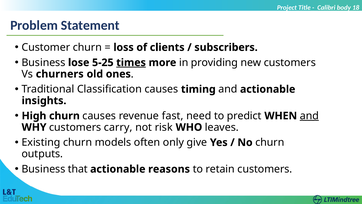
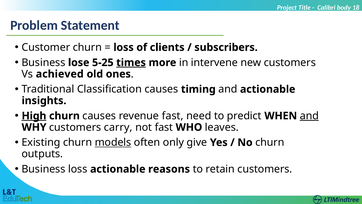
providing: providing -> intervene (214, 62)
churners: churners -> achieved (60, 74)
High underline: none -> present (34, 116)
not risk: risk -> fast (164, 127)
models underline: none -> present (113, 142)
Business that: that -> loss (78, 169)
